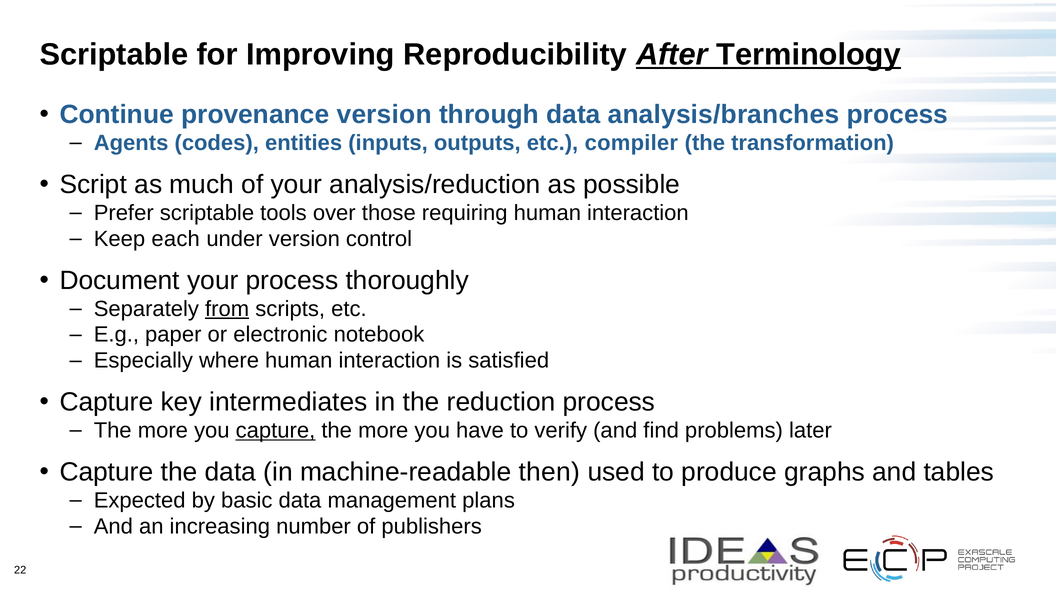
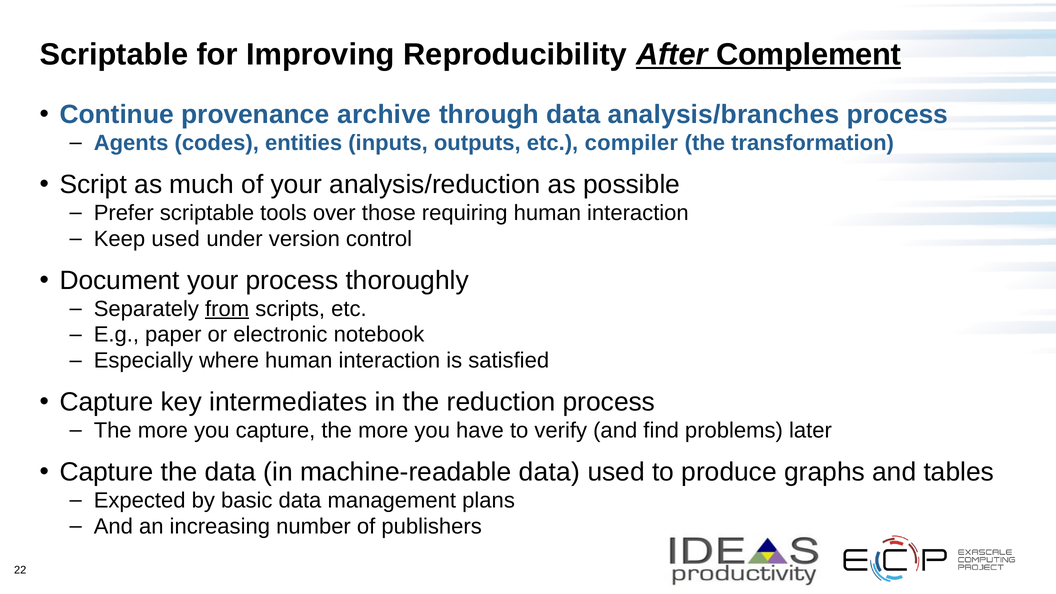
Terminology: Terminology -> Complement (809, 55)
provenance version: version -> archive (384, 115)
Keep each: each -> used (176, 239)
capture underline: present -> none (275, 431)
machine-readable then: then -> data (549, 472)
